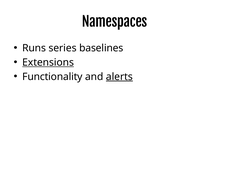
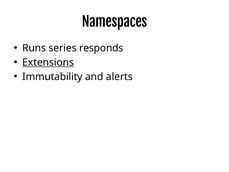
baselines: baselines -> responds (101, 48)
Functionality: Functionality -> Immutability (52, 77)
alerts underline: present -> none (119, 77)
